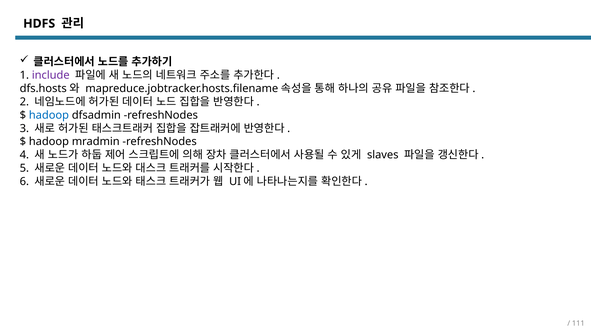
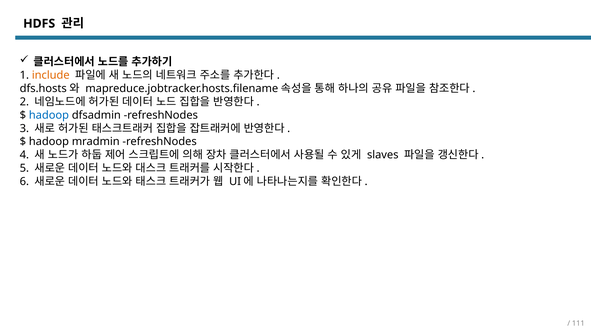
include colour: purple -> orange (51, 75)
